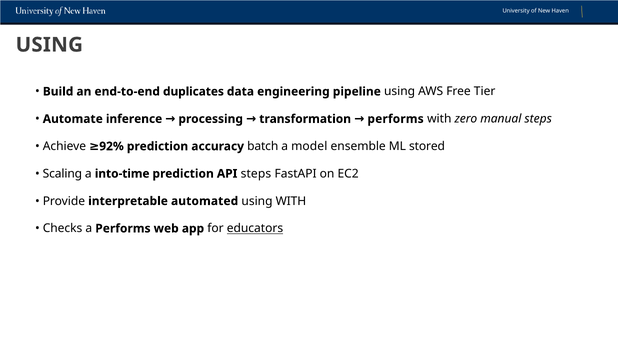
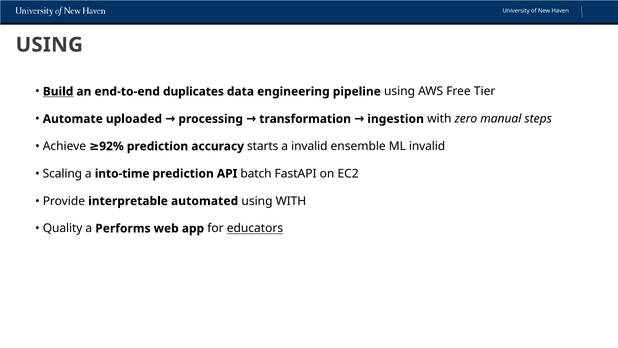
Build underline: none -> present (58, 91)
inference: inference -> uploaded (134, 119)
transformation performs: performs -> ingestion (396, 119)
batch: batch -> starts (263, 146)
a model: model -> invalid (309, 146)
ML stored: stored -> invalid (427, 146)
API steps: steps -> batch (256, 174)
Checks: Checks -> Quality (63, 228)
